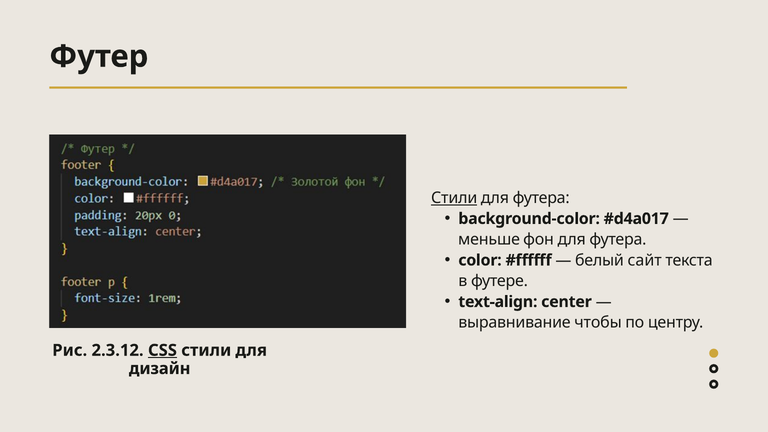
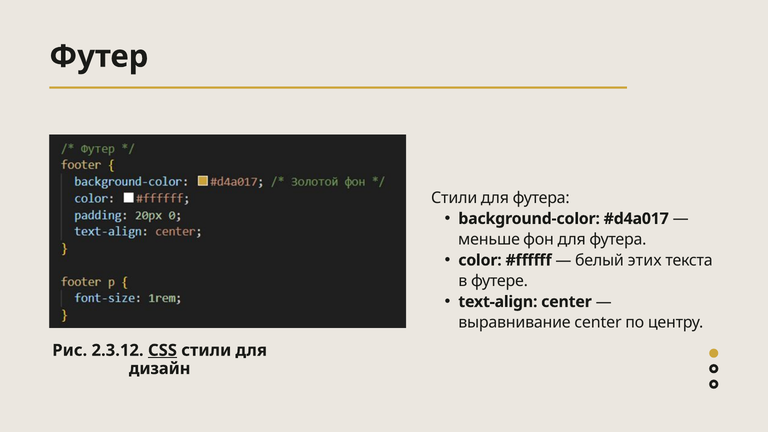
Стили underline: present -> none (454, 198)
сайт: сайт -> этих (645, 260)
выравнивание чтобы: чтобы -> center (598, 323)
